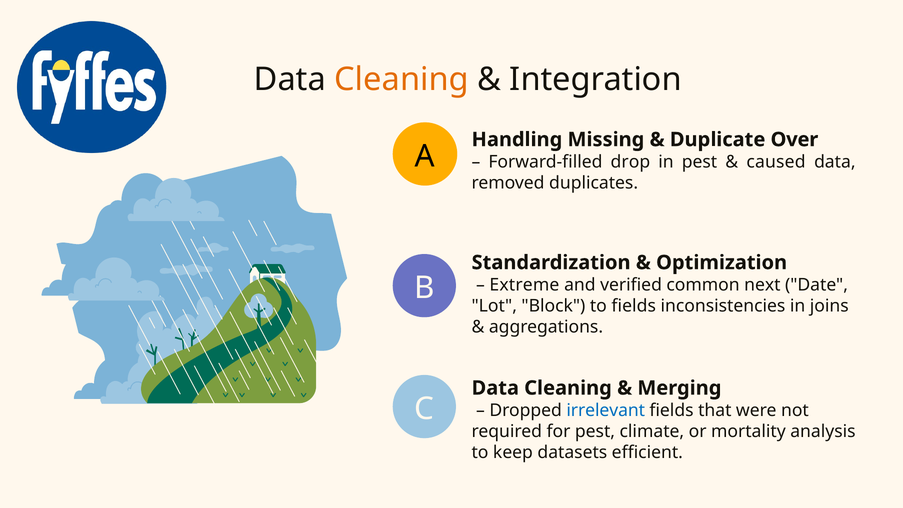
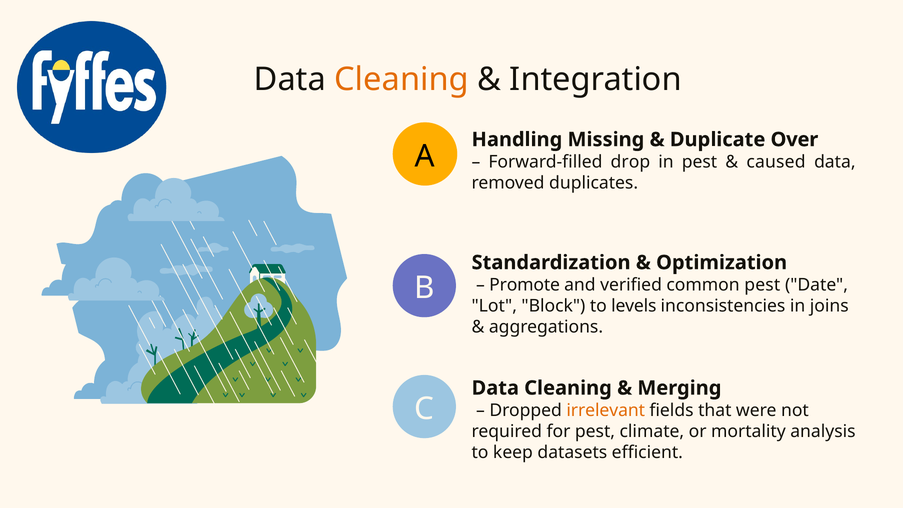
Extreme: Extreme -> Promote (525, 285)
common next: next -> pest (762, 285)
to fields: fields -> levels (634, 306)
irrelevant colour: blue -> orange (606, 410)
